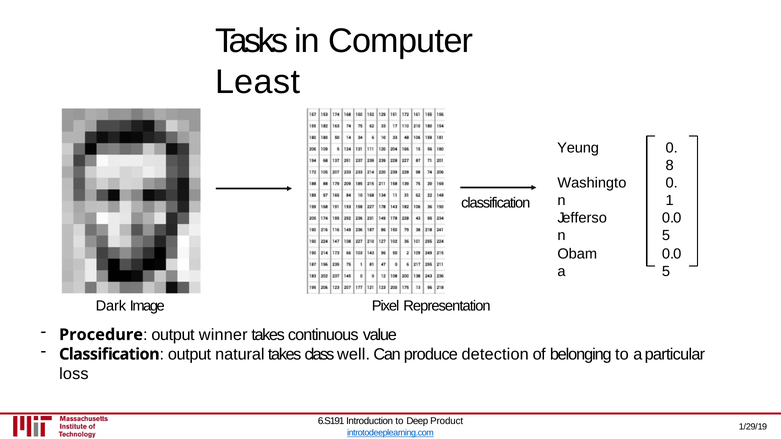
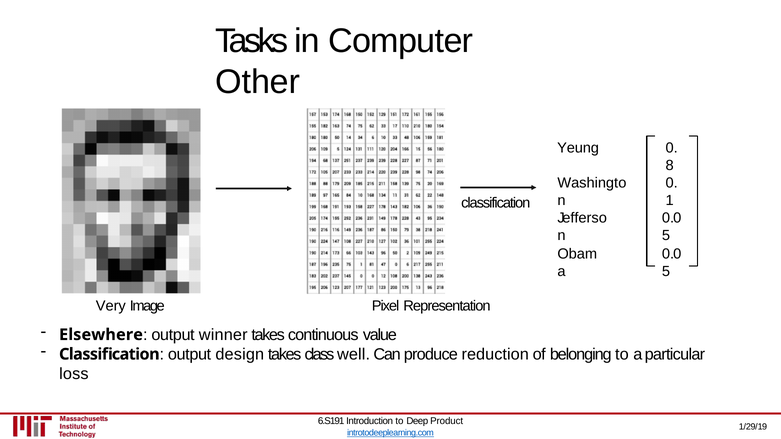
Least: Least -> Other (258, 82)
Dark: Dark -> Very (111, 306)
Procedure: Procedure -> Elsewhere (101, 335)
natural: natural -> design (240, 354)
detection: detection -> reduction (495, 354)
